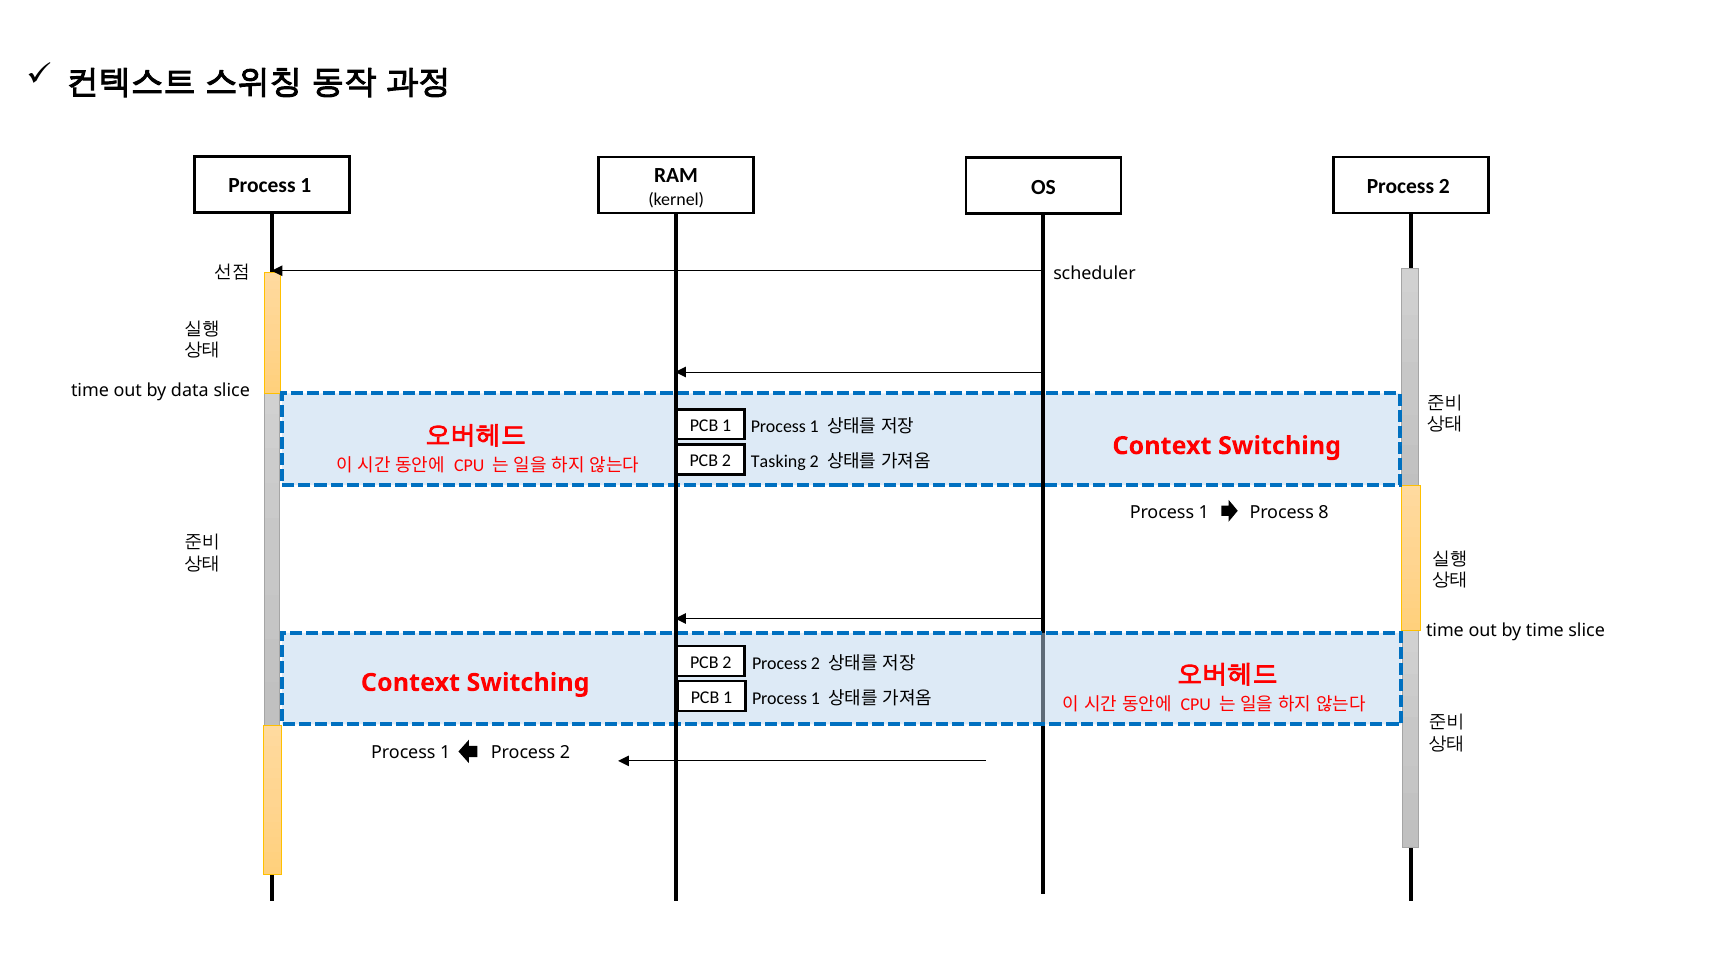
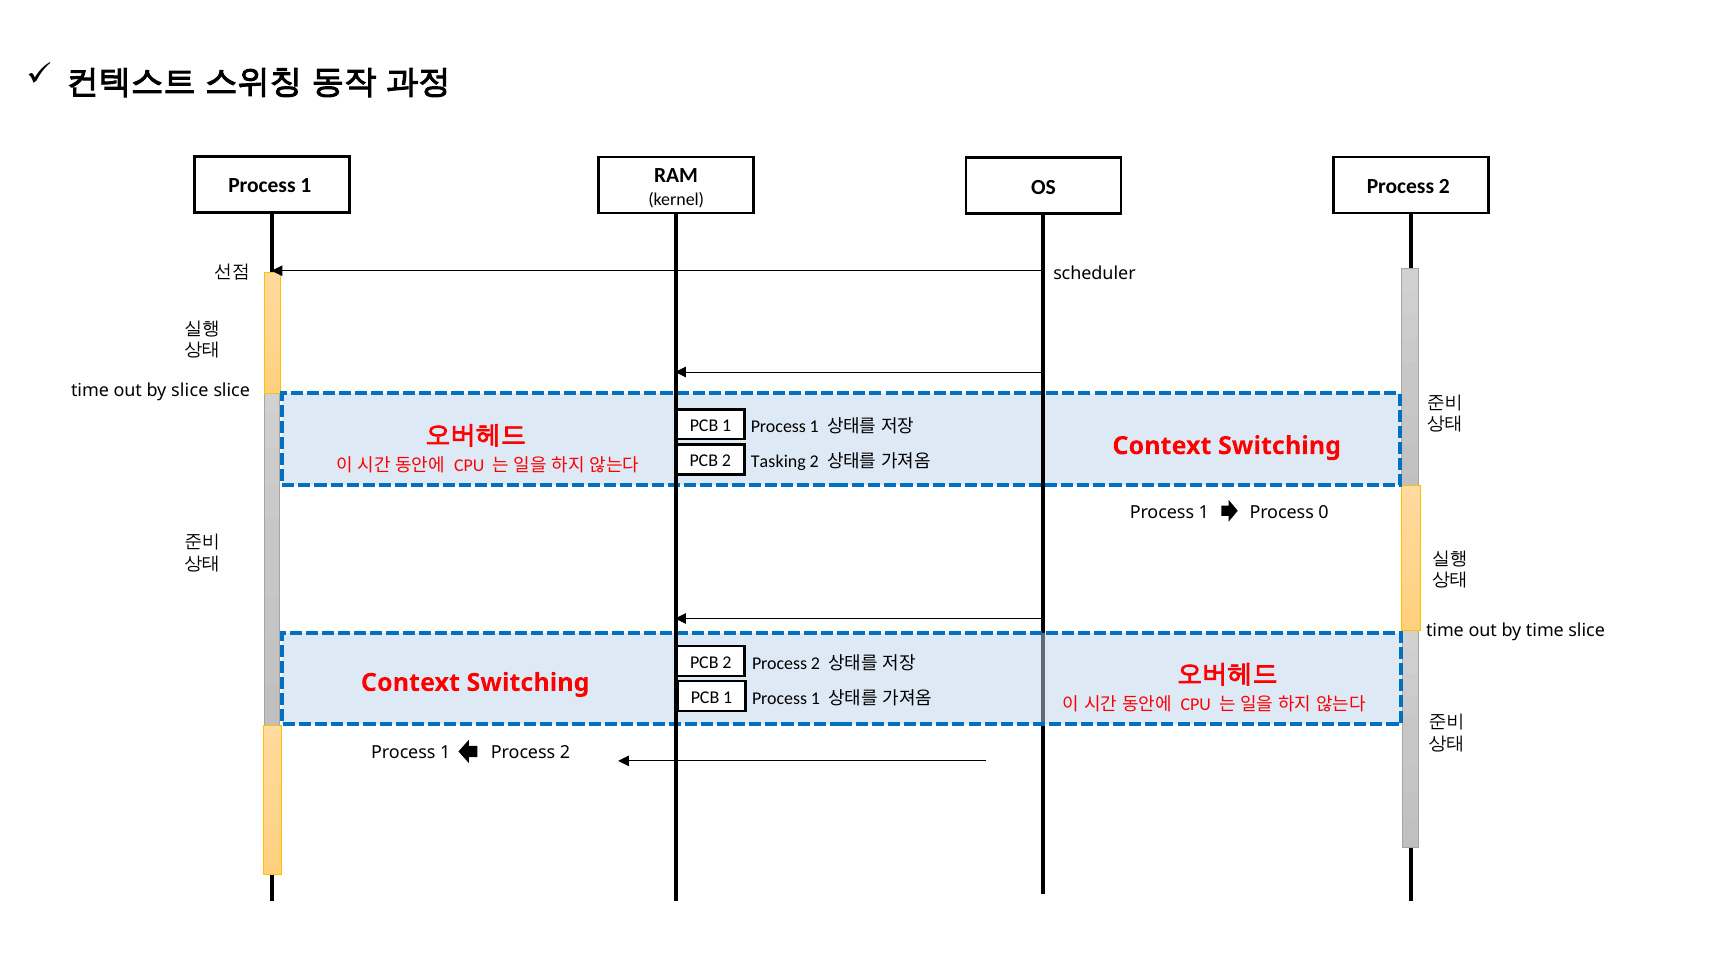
by data: data -> slice (190, 390)
8: 8 -> 0 (1324, 513)
